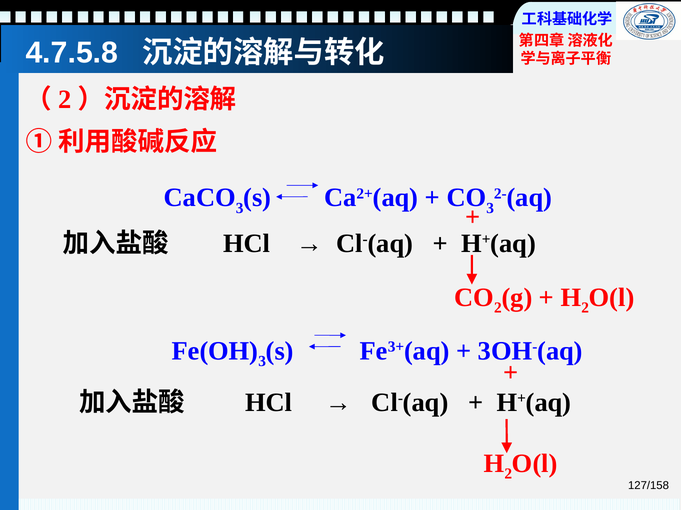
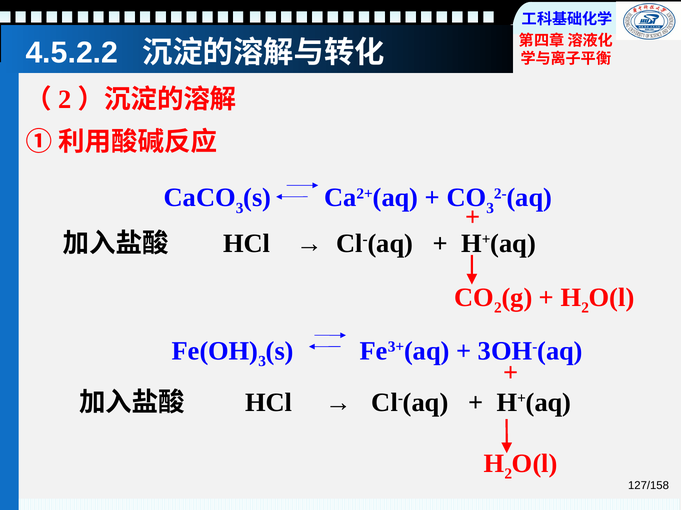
4.7.5.8: 4.7.5.8 -> 4.5.2.2 (72, 53)
